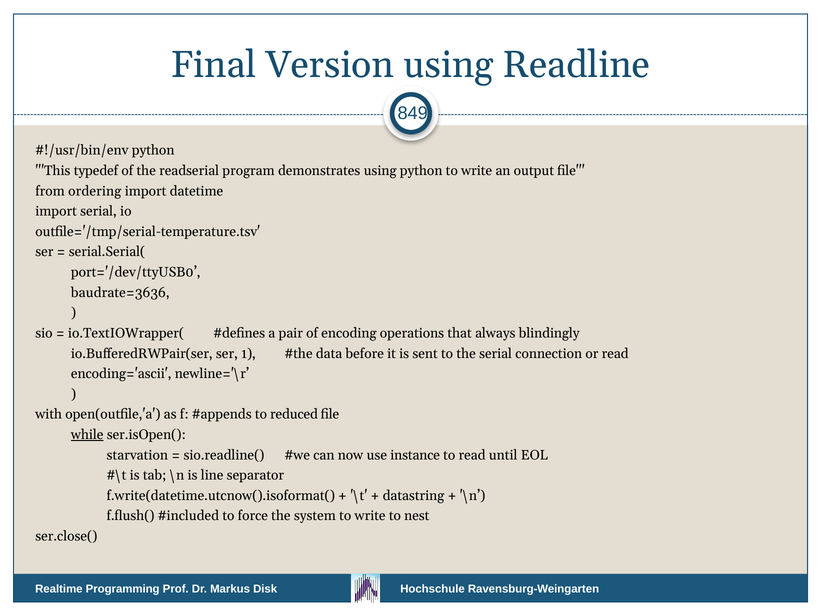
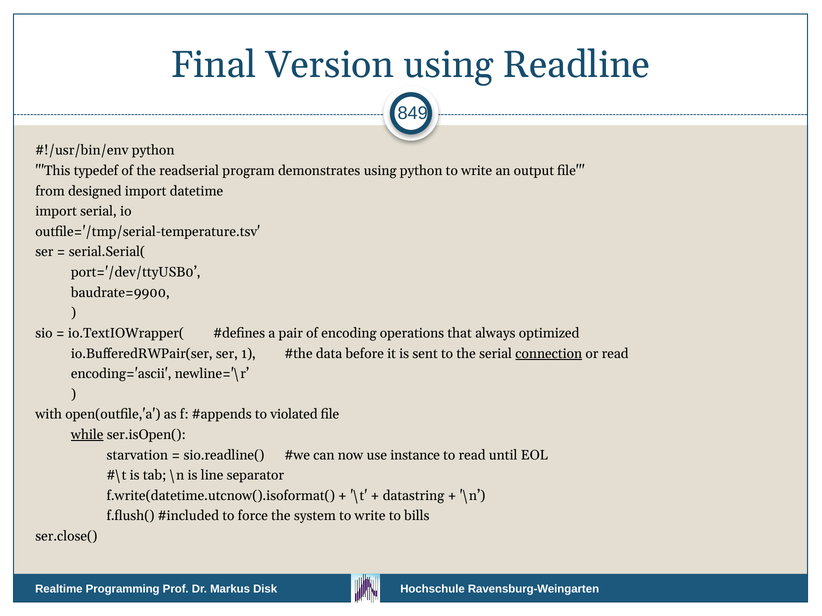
ordering: ordering -> designed (95, 191)
baudrate=3636: baudrate=3636 -> baudrate=9900 (120, 293)
blindingly: blindingly -> optimized (549, 333)
connection underline: none -> present (549, 354)
reduced: reduced -> violated (294, 415)
nest: nest -> bills (417, 516)
